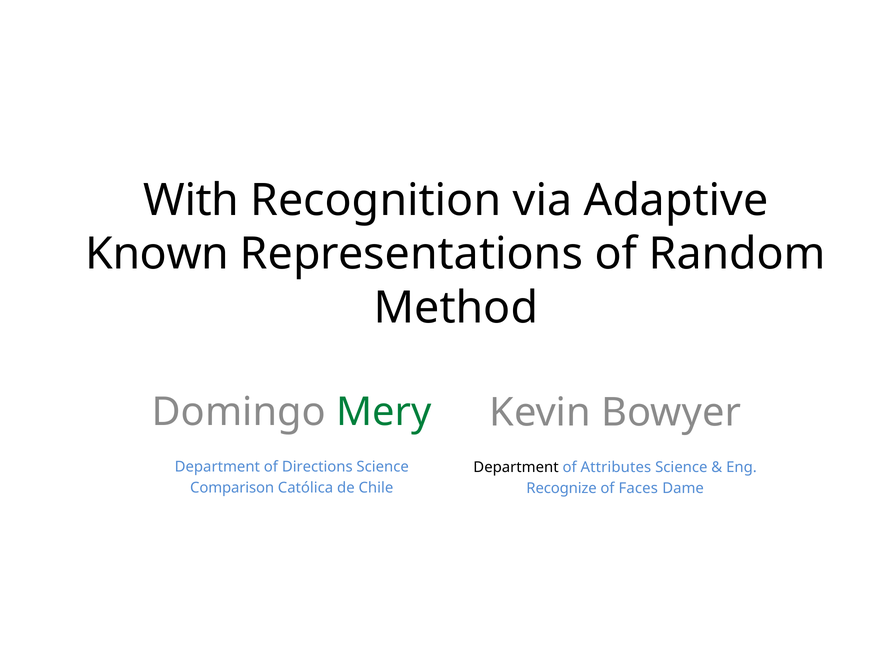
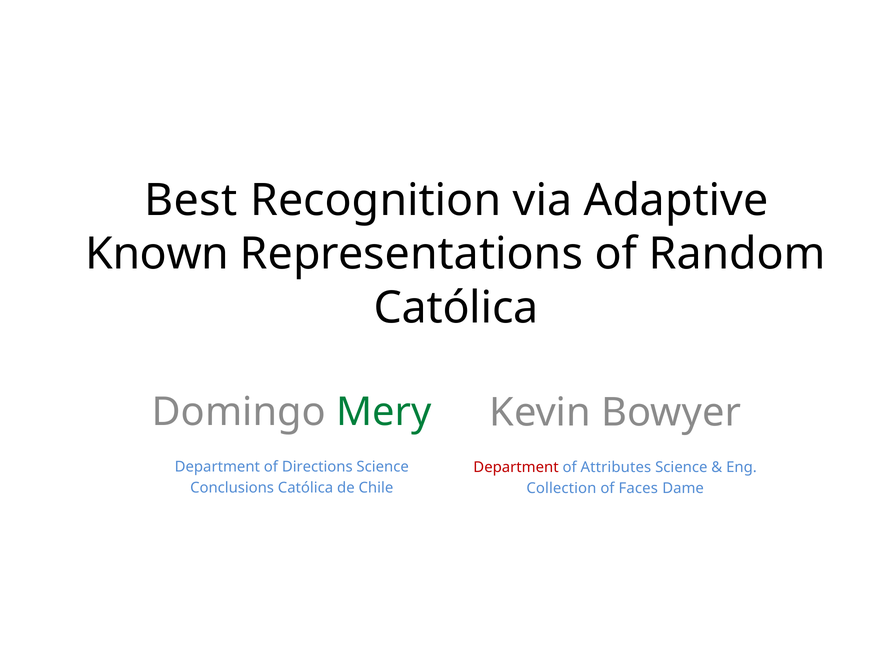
With: With -> Best (191, 200)
Method: Method -> Católica (456, 308)
Department colour: black -> red (516, 468)
Comparison: Comparison -> Conclusions (232, 488)
Recognize: Recognize -> Collection (561, 488)
